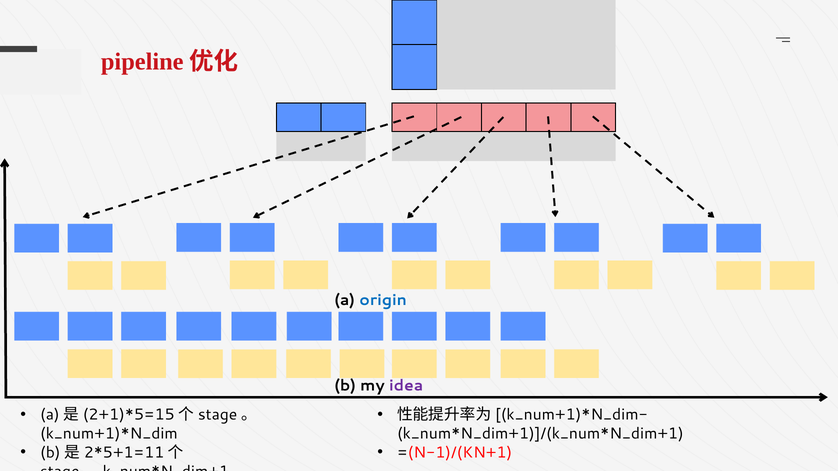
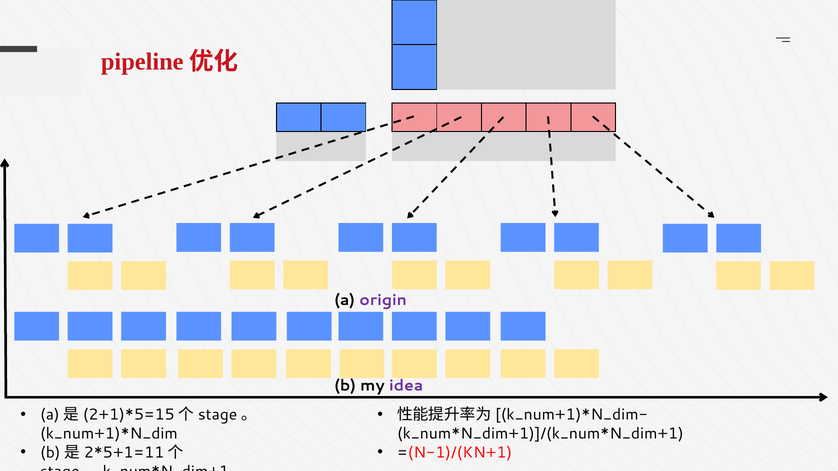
origin colour: blue -> purple (383, 300)
